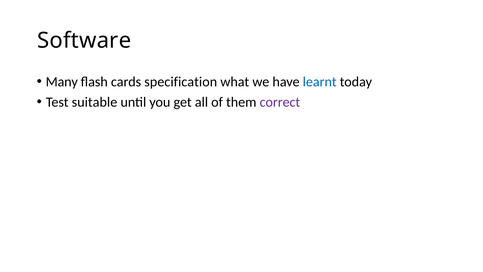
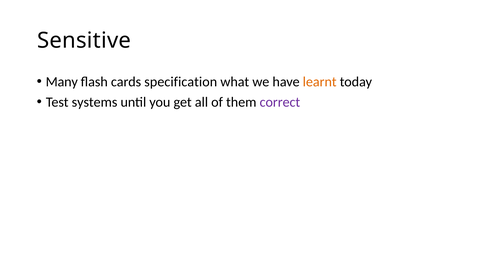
Software: Software -> Sensitive (84, 41)
learnt colour: blue -> orange (320, 82)
suitable: suitable -> systems (95, 102)
